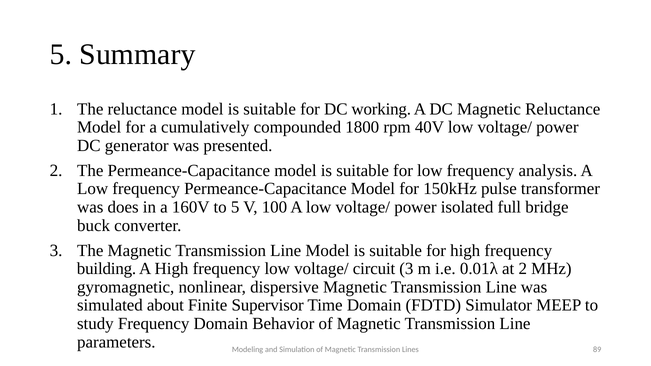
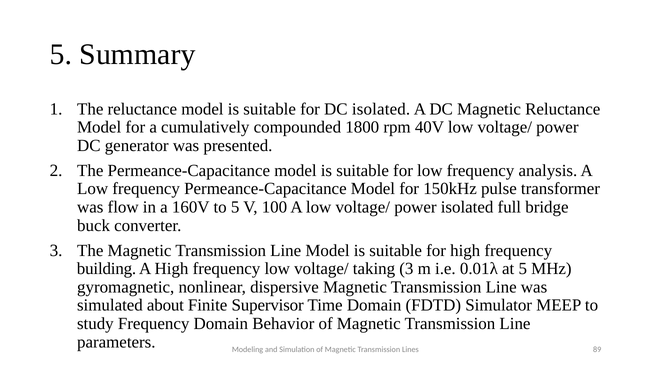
DC working: working -> isolated (381, 109)
does: does -> flow (123, 207)
circuit: circuit -> taking (374, 269)
at 2: 2 -> 5 (523, 269)
